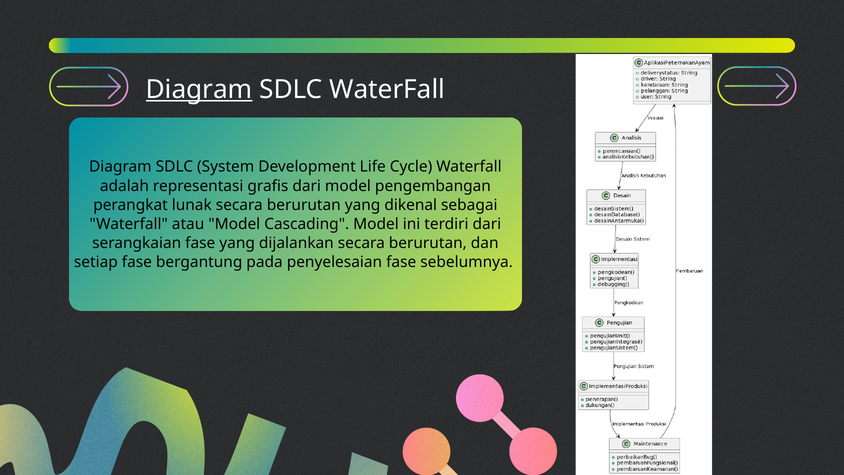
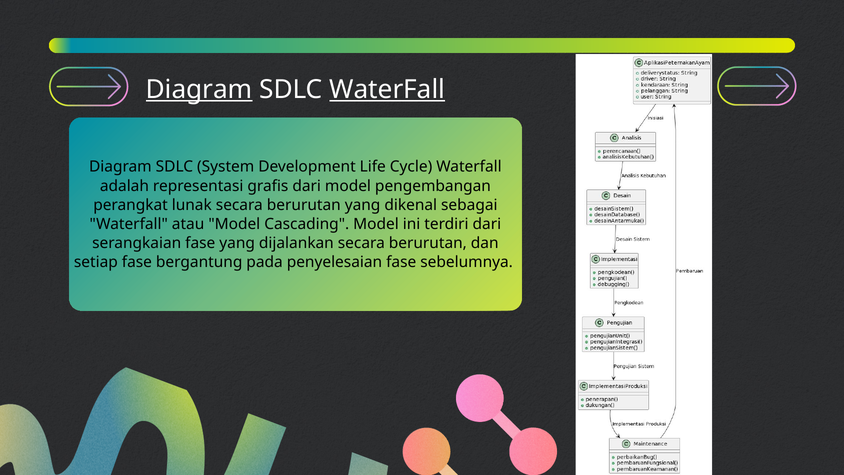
WaterFall underline: none -> present (387, 90)
